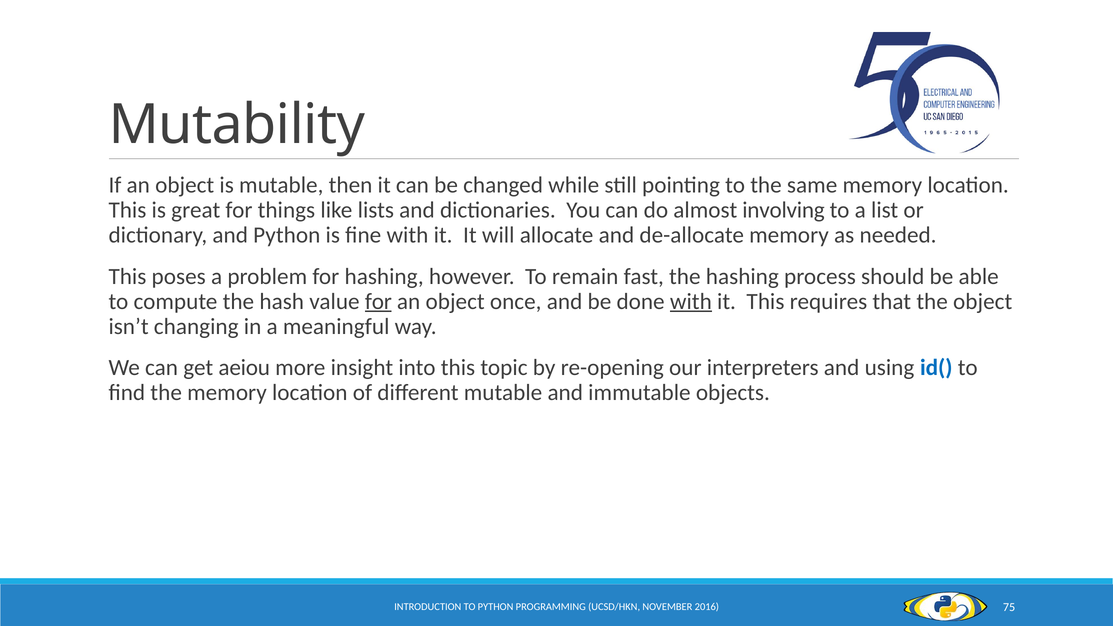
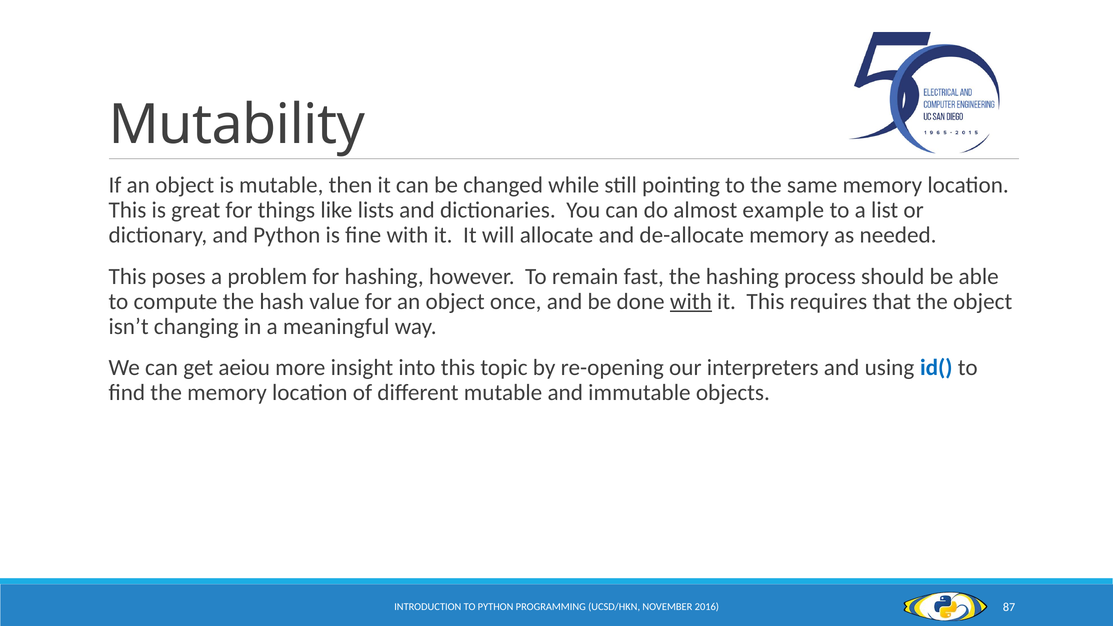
involving: involving -> example (783, 210)
for underline: present -> none (378, 301)
75: 75 -> 87 (1009, 607)
